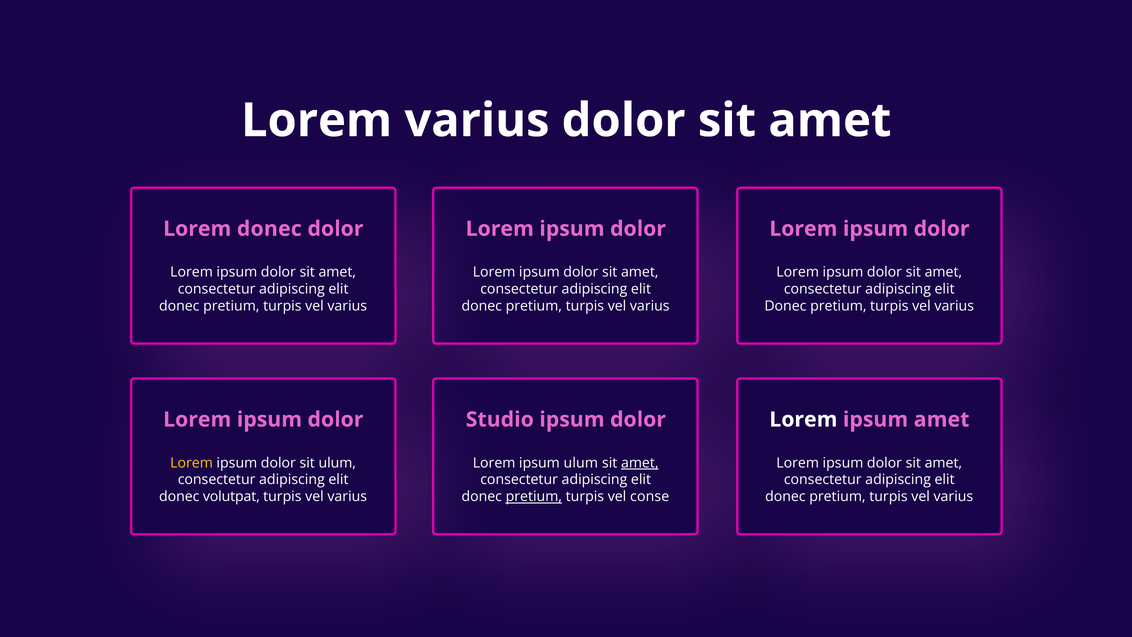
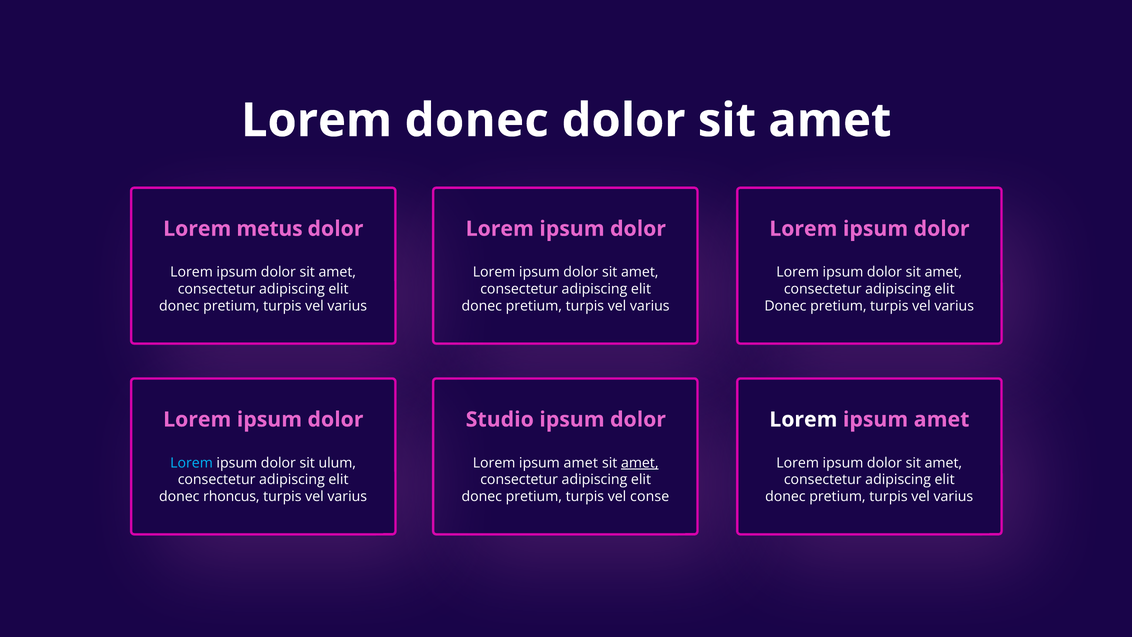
Lorem varius: varius -> donec (477, 121)
Lorem donec: donec -> metus (270, 229)
Lorem colour: yellow -> light blue (192, 463)
ulum: ulum -> amet (581, 463)
volutpat: volutpat -> rhoncus (231, 497)
pretium underline: present -> none (534, 497)
